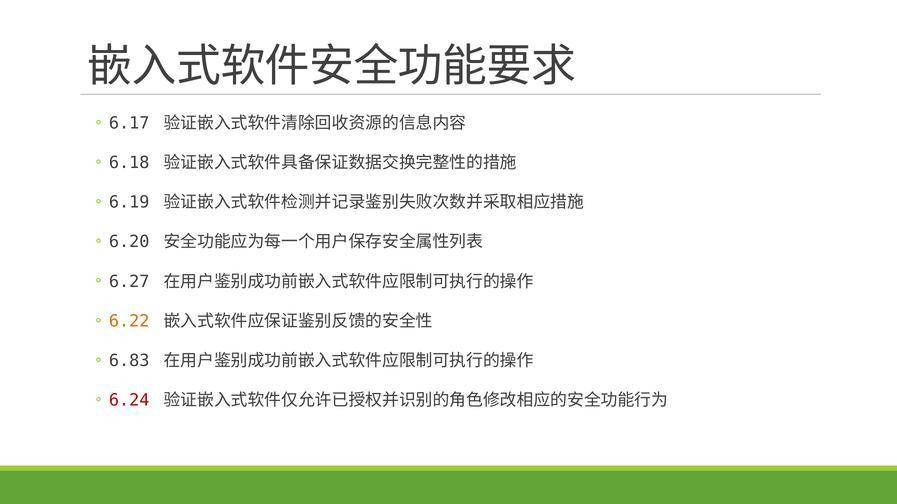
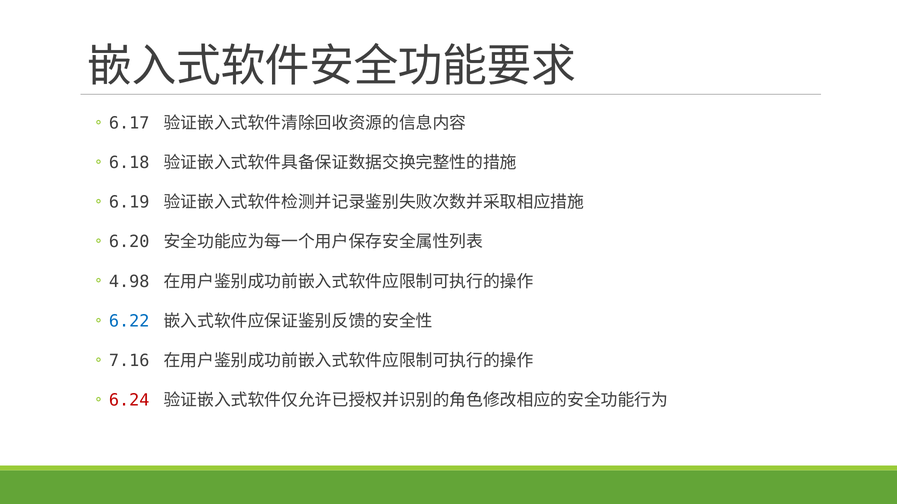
6.27: 6.27 -> 4.98 (129, 282)
6.22 colour: orange -> blue (129, 321)
6.83: 6.83 -> 7.16 (129, 361)
